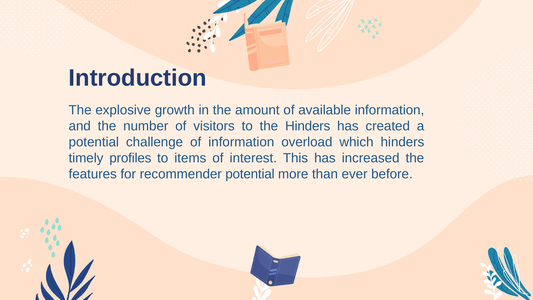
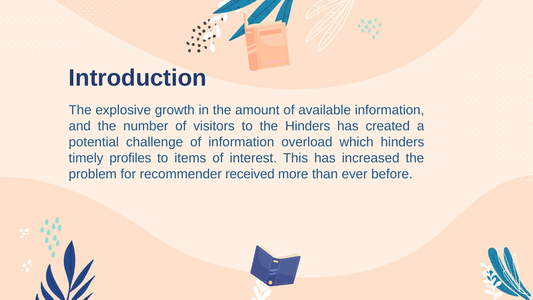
features: features -> problem (93, 174)
recommender potential: potential -> received (250, 174)
